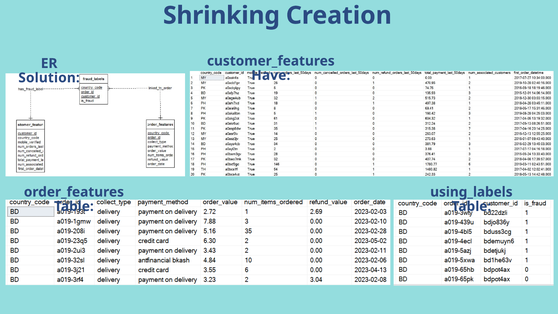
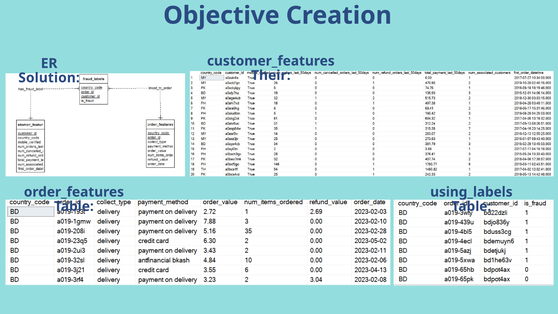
Shrinking: Shrinking -> Objective (221, 15)
Have: Have -> Their (271, 75)
